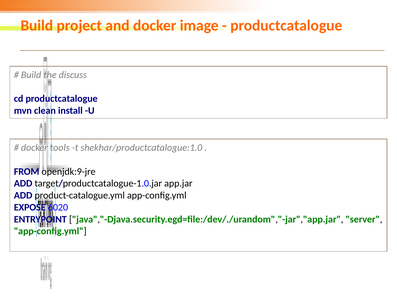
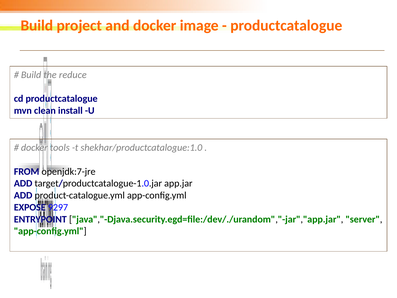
discuss: discuss -> reduce (73, 75)
openjdk:9-jre: openjdk:9-jre -> openjdk:7-jre (69, 171)
6020: 6020 -> 9297 (58, 207)
